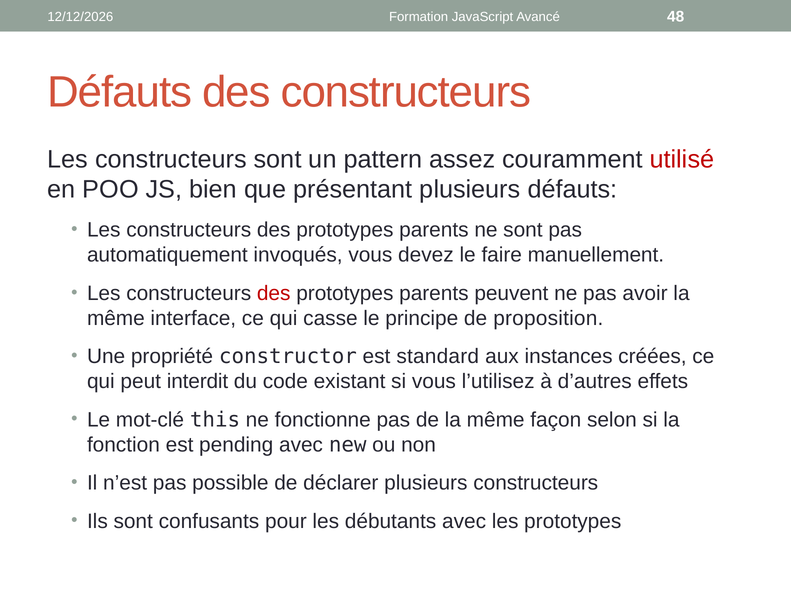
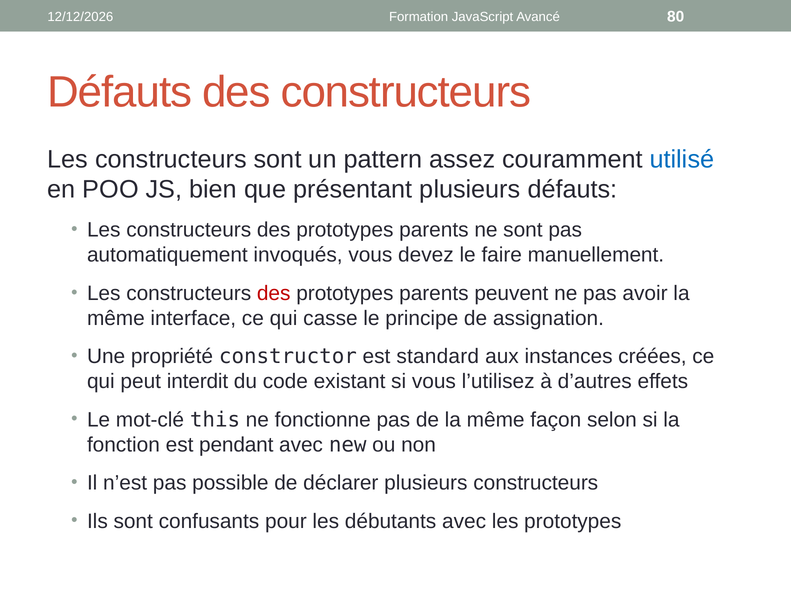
48: 48 -> 80 (676, 17)
utilisé colour: red -> blue (682, 159)
proposition: proposition -> assignation (548, 318)
pending: pending -> pendant (236, 445)
